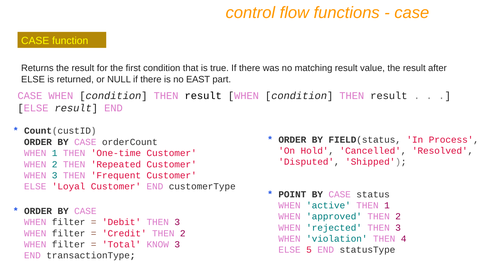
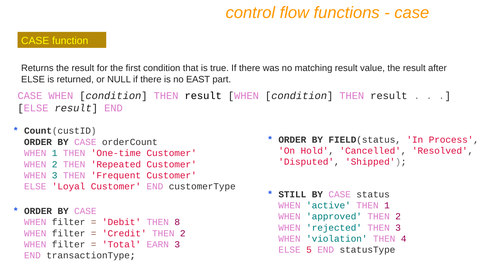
POINT: POINT -> STILL (292, 195)
Debit THEN 3: 3 -> 8 (177, 223)
KNOW: KNOW -> EARN (158, 245)
